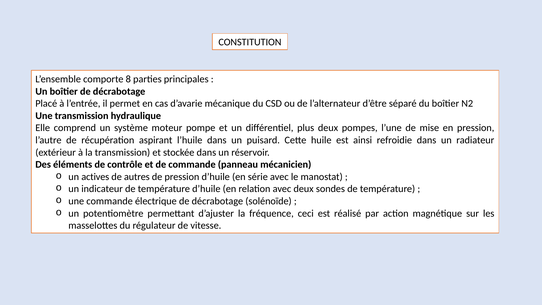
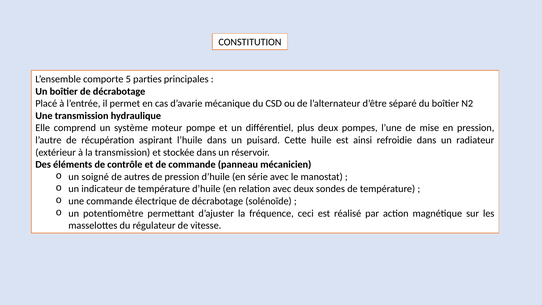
8: 8 -> 5 (128, 79)
actives: actives -> soigné (95, 177)
